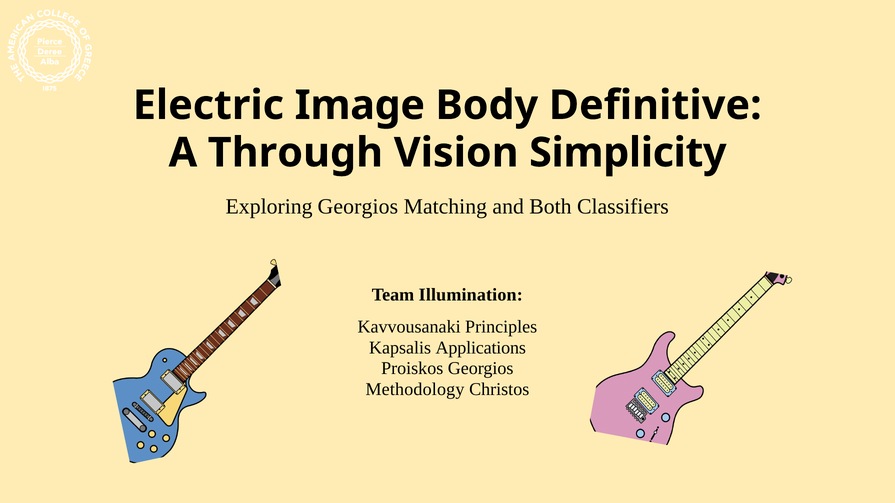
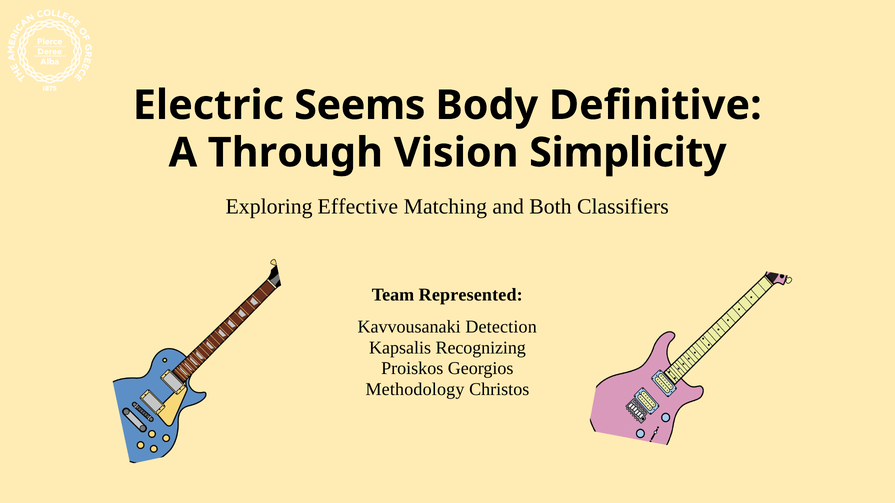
Image: Image -> Seems (360, 105)
Exploring Georgios: Georgios -> Effective (358, 207)
Illumination: Illumination -> Represented (471, 295)
Principles: Principles -> Detection (501, 327)
Applications: Applications -> Recognizing (481, 348)
